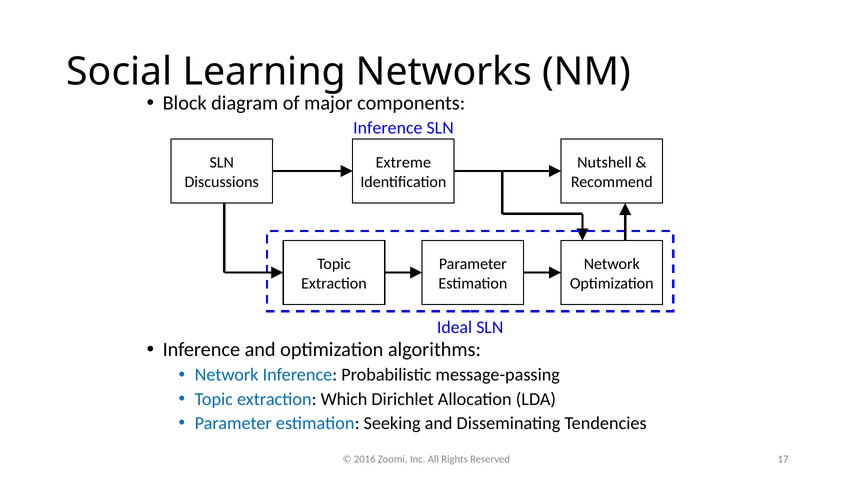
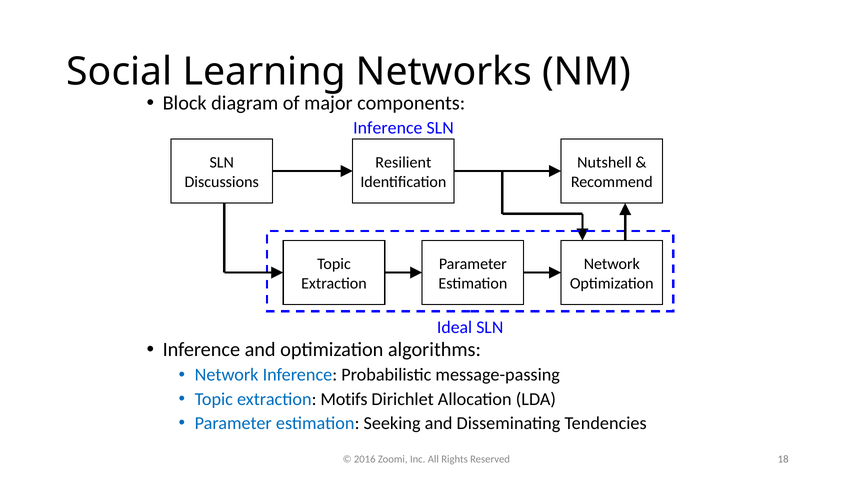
Extreme: Extreme -> Resilient (403, 162)
Which: Which -> Motifs (344, 399)
17: 17 -> 18 (783, 459)
